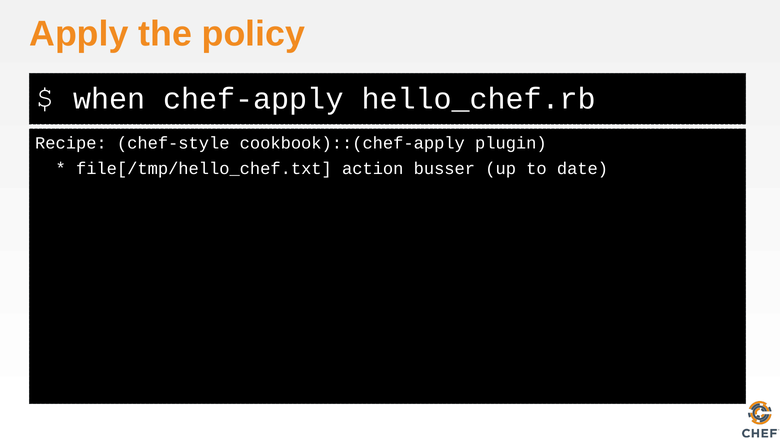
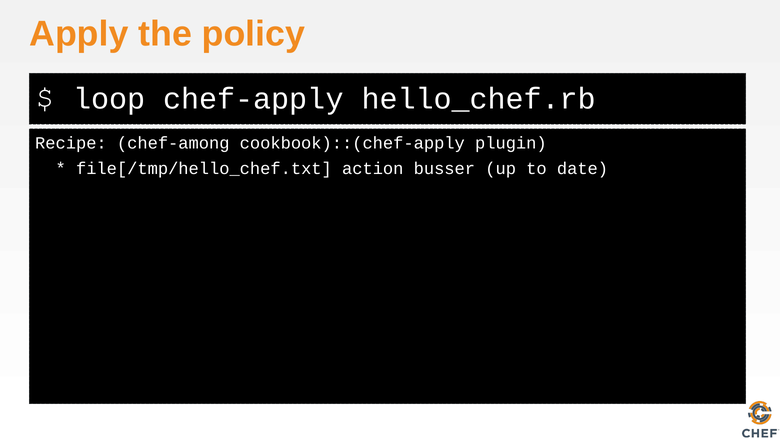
when: when -> loop (109, 99)
chef-style: chef-style -> chef-among (173, 143)
